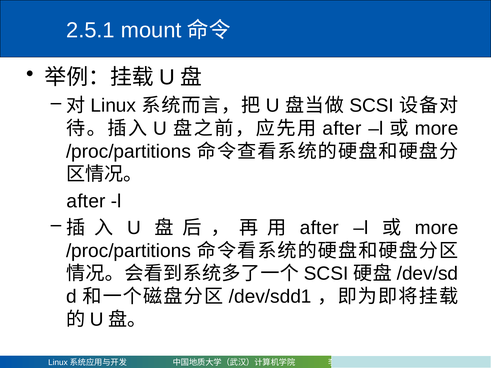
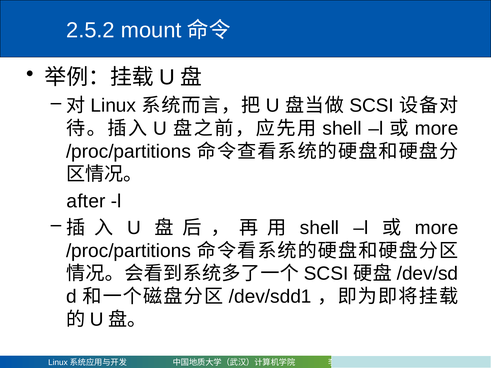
2.5.1: 2.5.1 -> 2.5.2 (91, 30)
after: after -> shell (342, 129)
after: after -> shell (320, 228)
